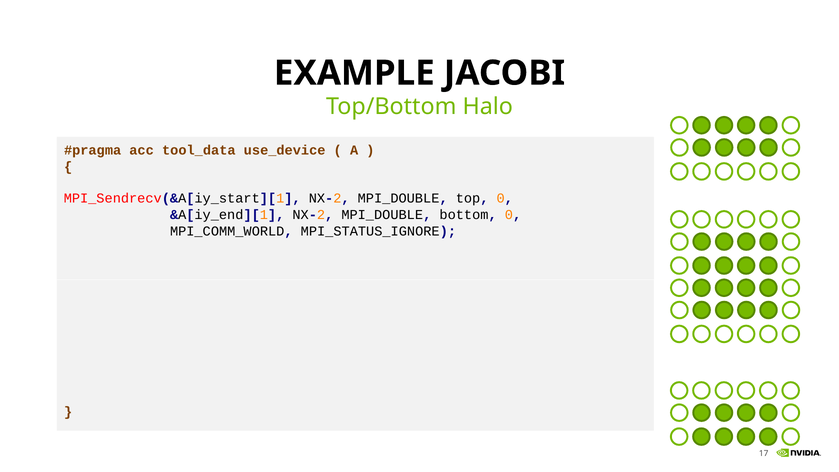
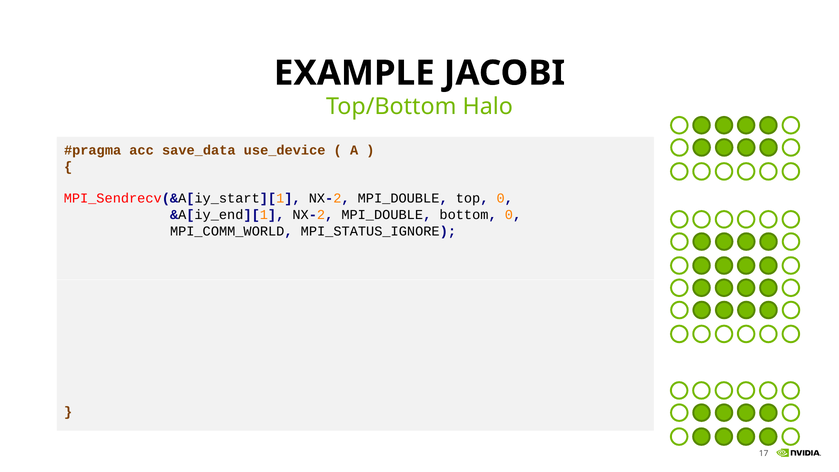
tool_data: tool_data -> save_data (199, 150)
